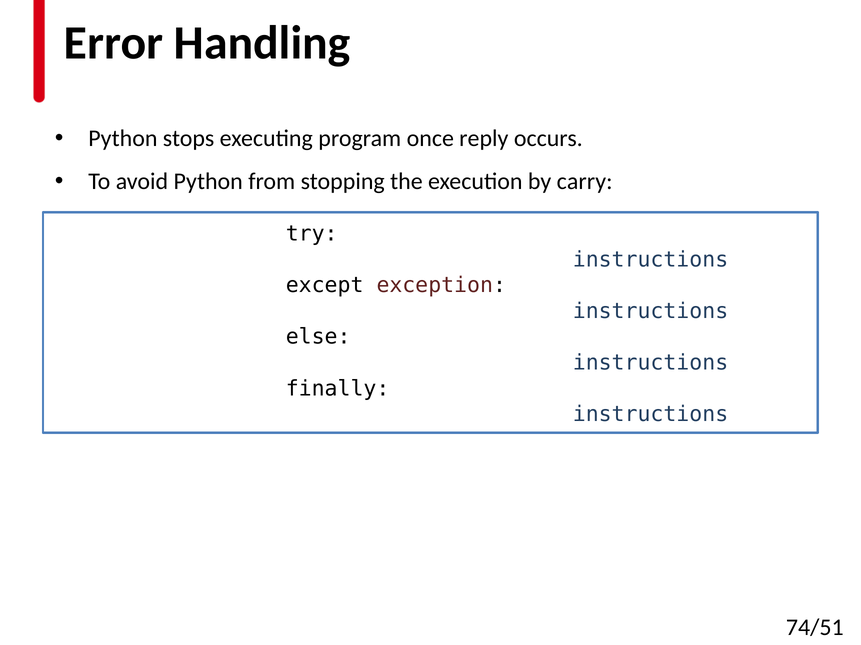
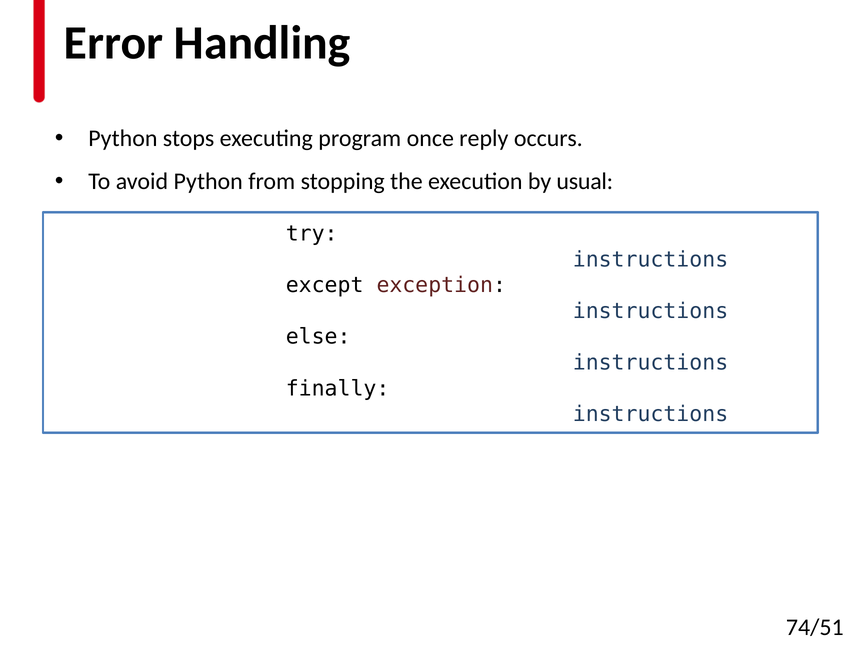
carry: carry -> usual (585, 182)
